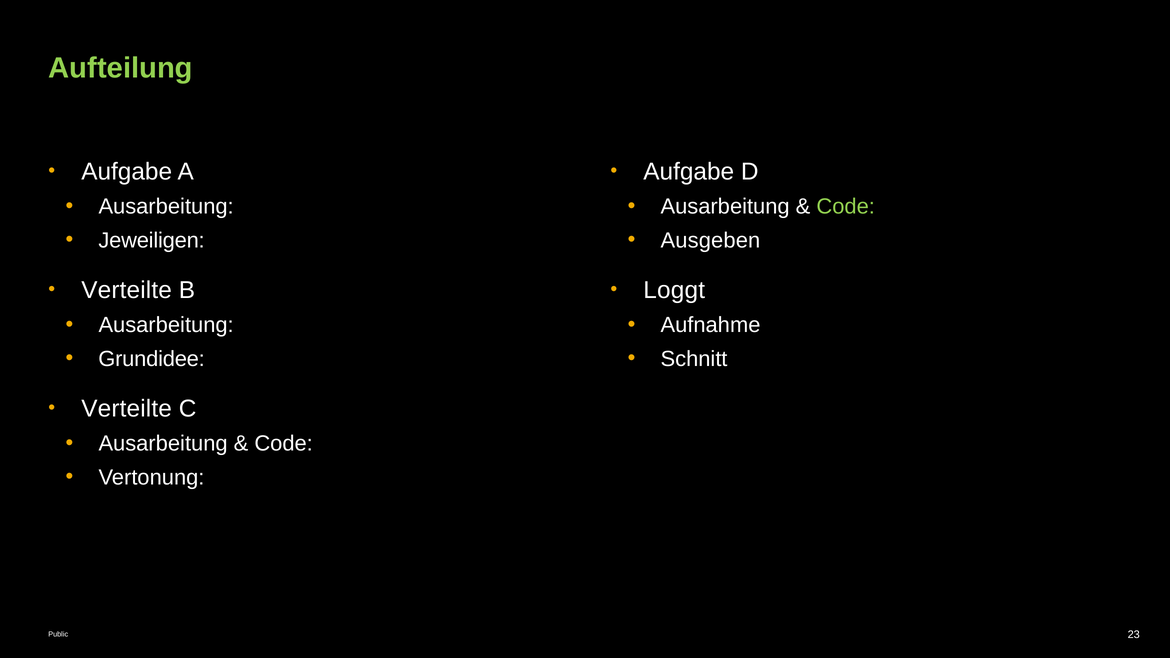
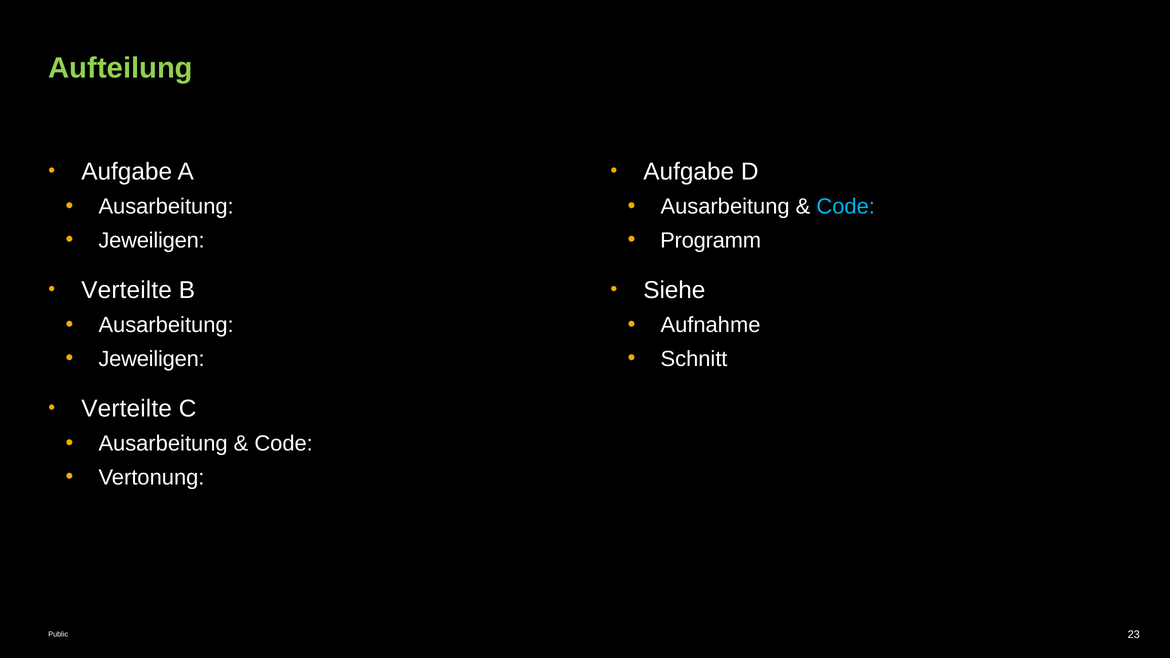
Code colour: light green -> light blue (846, 207)
Ausgeben: Ausgeben -> Programm (711, 240)
Loggt: Loggt -> Siehe (674, 290)
Grundidee: Grundidee -> Jeweiligen (152, 359)
